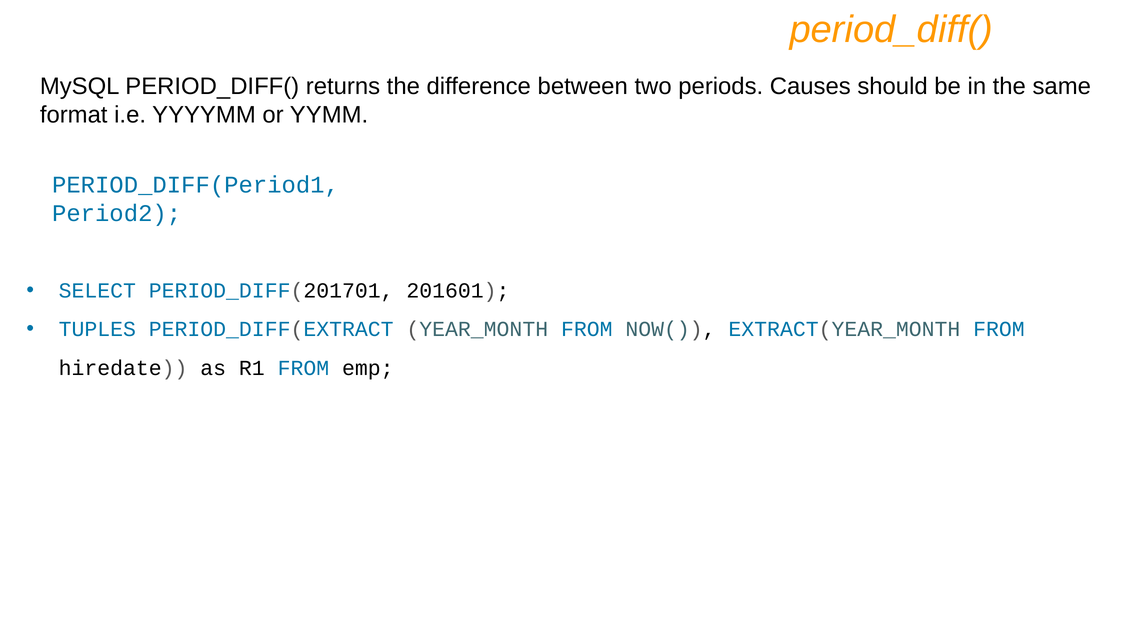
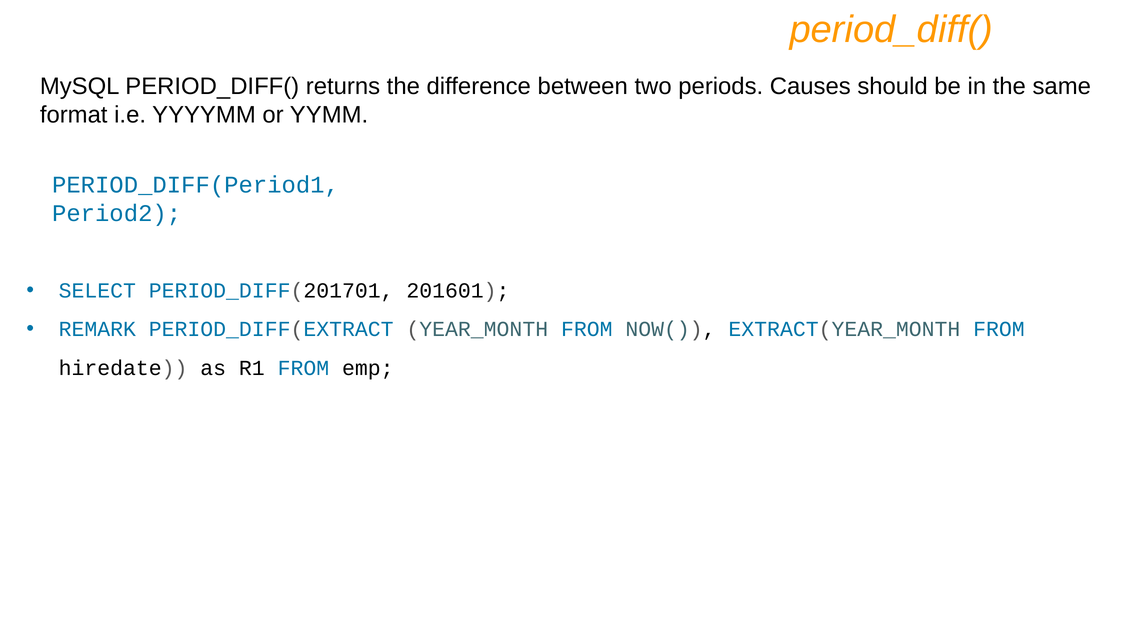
TUPLES: TUPLES -> REMARK (97, 329)
